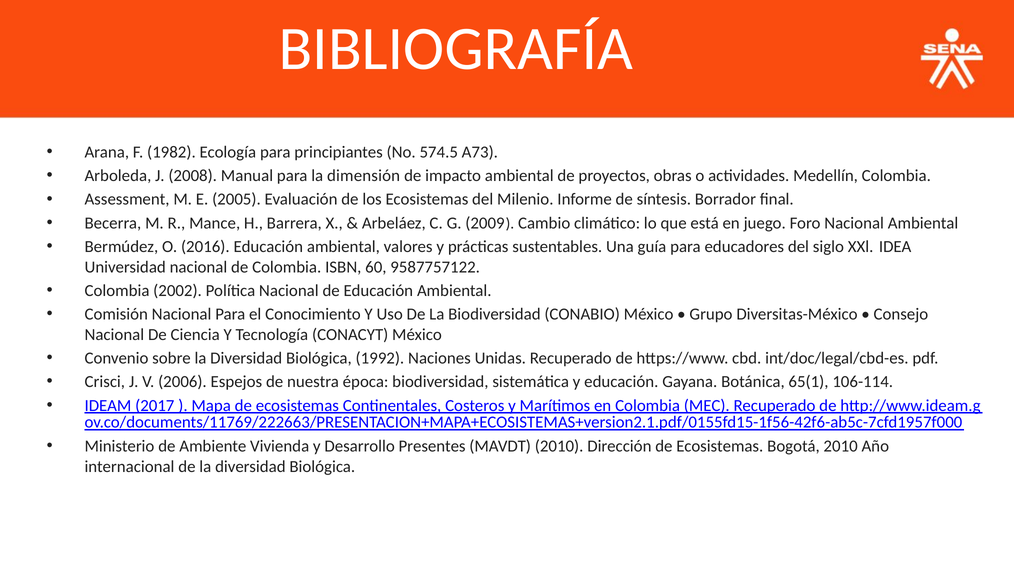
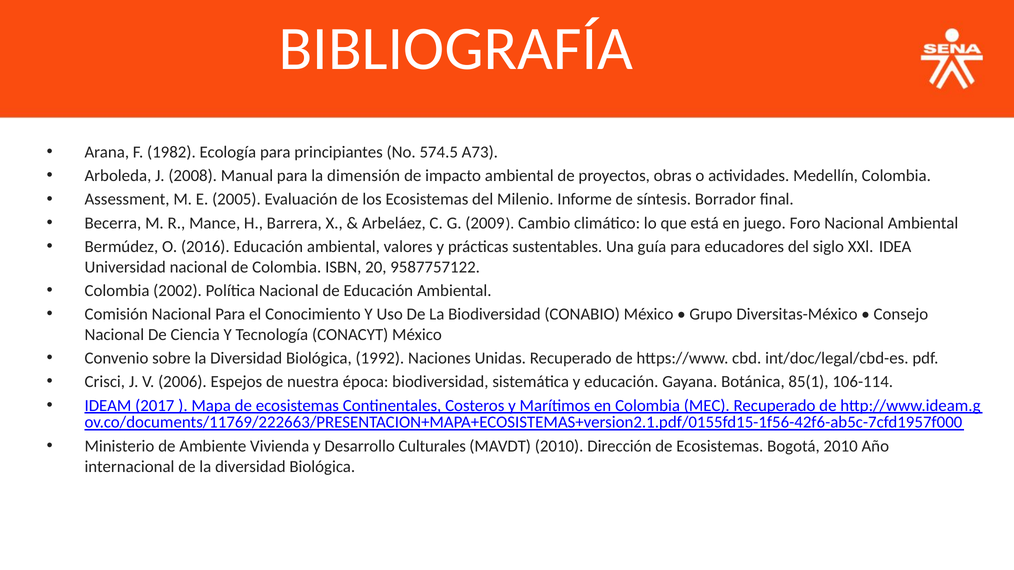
60: 60 -> 20 (376, 267)
65(1: 65(1 -> 85(1 (809, 382)
Presentes: Presentes -> Culturales (432, 447)
